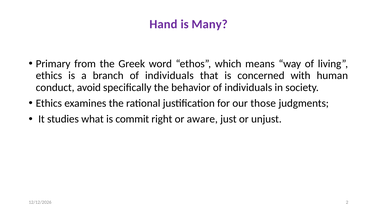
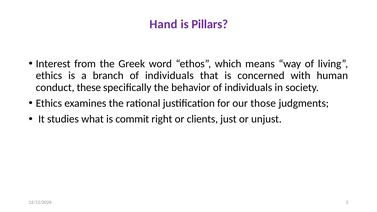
Many: Many -> Pillars (210, 24)
Primary: Primary -> Interest (53, 64)
avoid: avoid -> these (89, 87)
aware: aware -> clients (202, 119)
